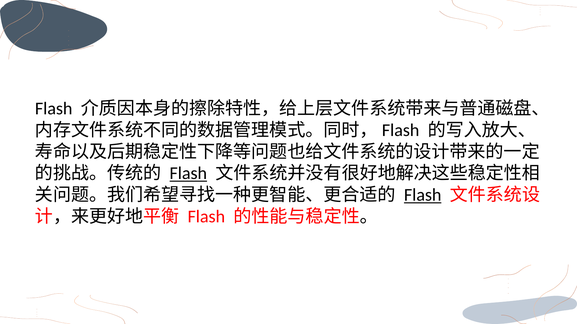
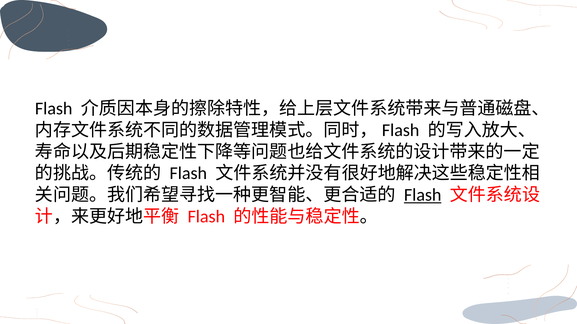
Flash underline: present -> none (188, 174)
